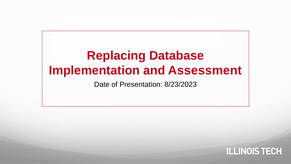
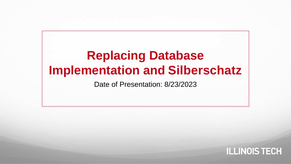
Assessment: Assessment -> Silberschatz (205, 70)
